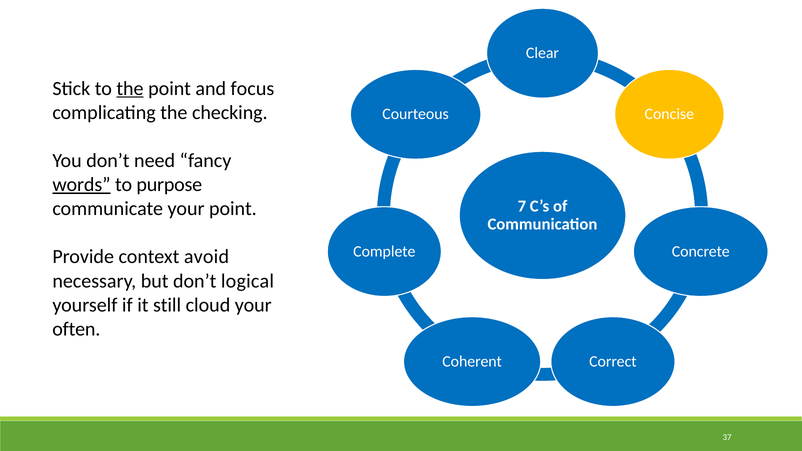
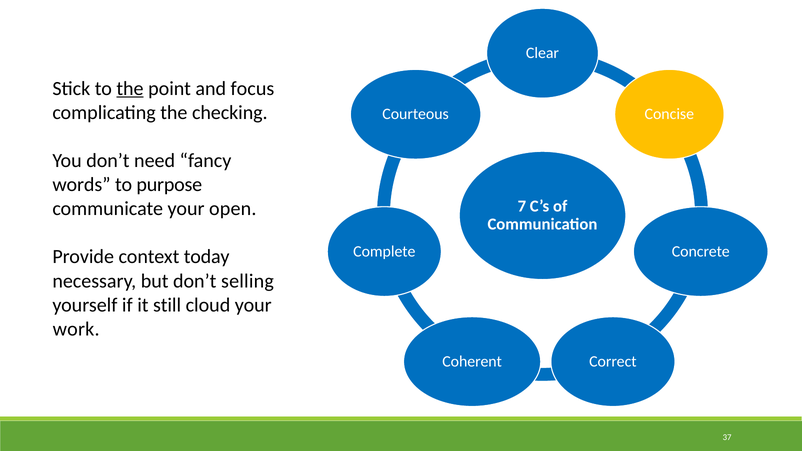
words underline: present -> none (81, 185)
your point: point -> open (233, 209)
avoid: avoid -> today (207, 257)
logical: logical -> selling (247, 281)
often: often -> work (76, 329)
